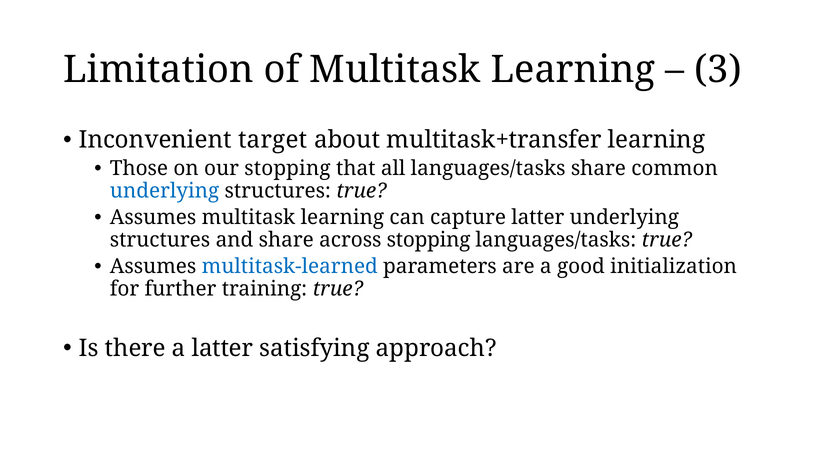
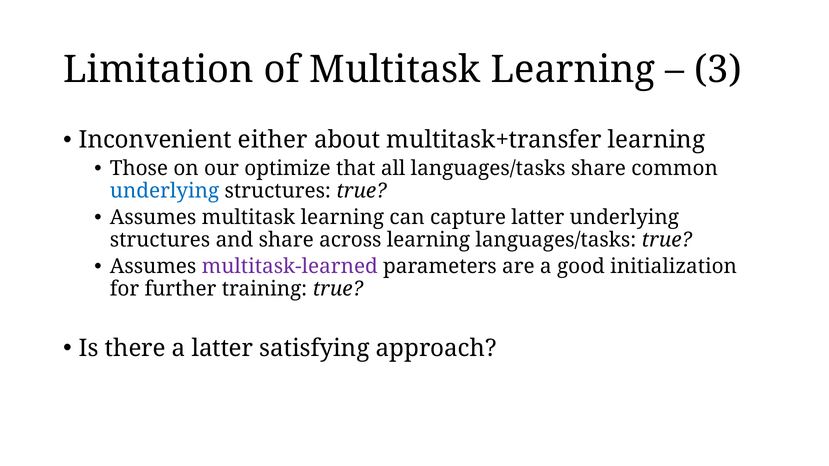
target: target -> either (273, 140)
our stopping: stopping -> optimize (288, 169)
across stopping: stopping -> learning (428, 240)
multitask-learned colour: blue -> purple (290, 267)
